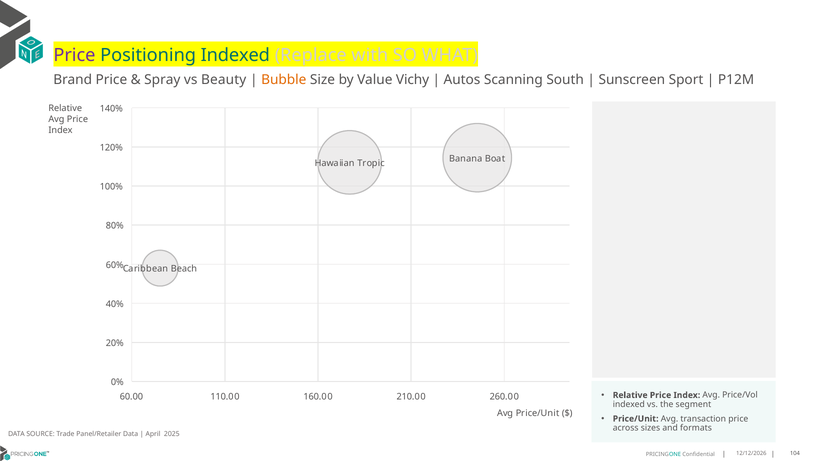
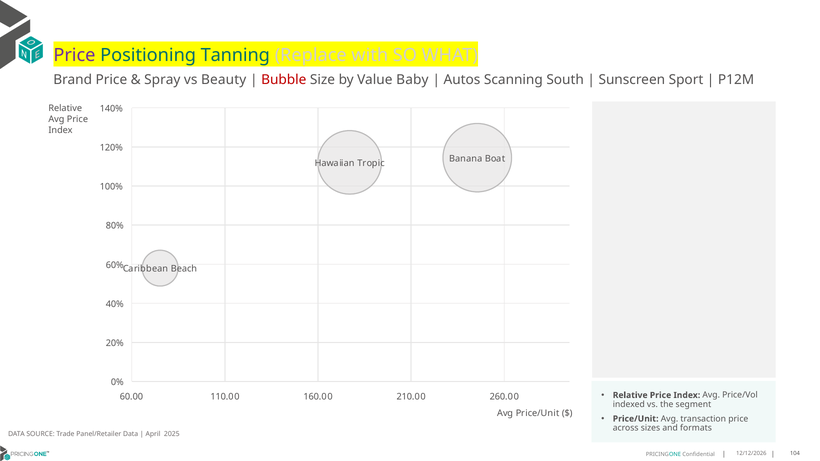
Positioning Indexed: Indexed -> Tanning (235, 55)
Bubble colour: orange -> red (284, 80)
Vichy: Vichy -> Baby (412, 80)
